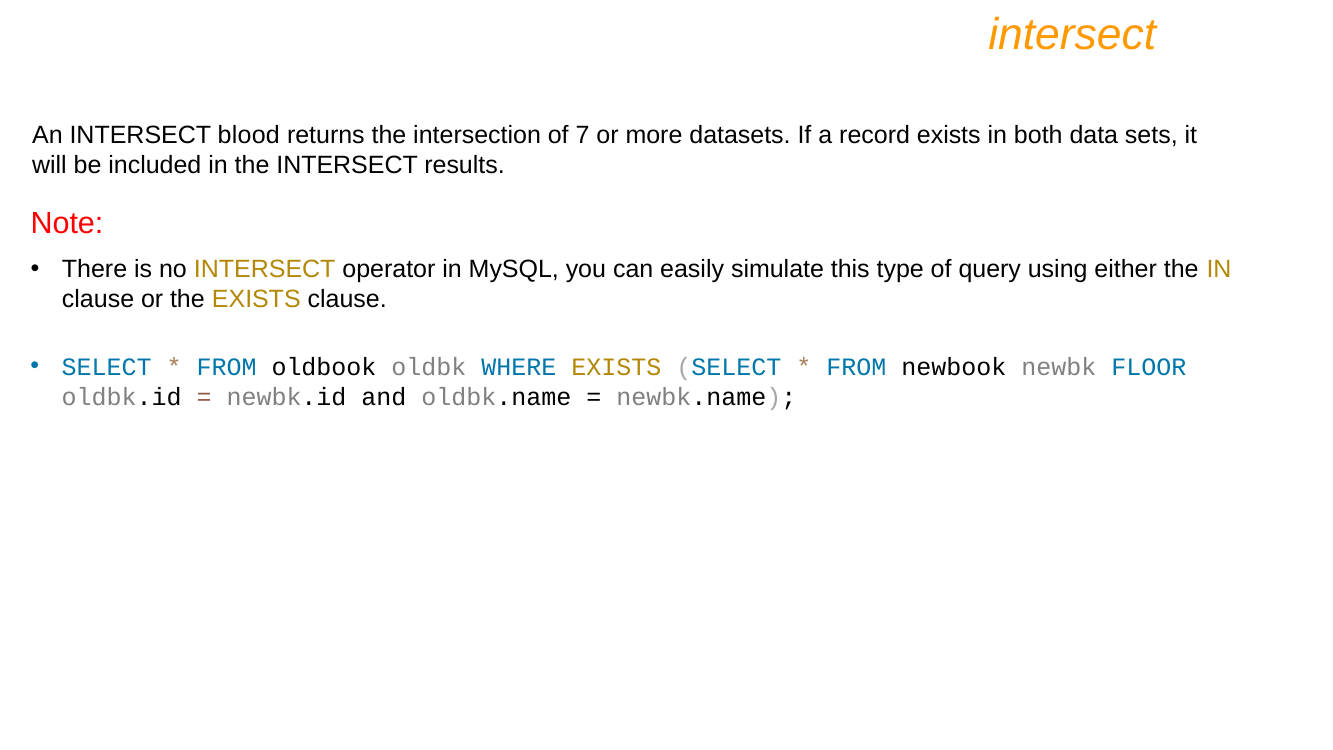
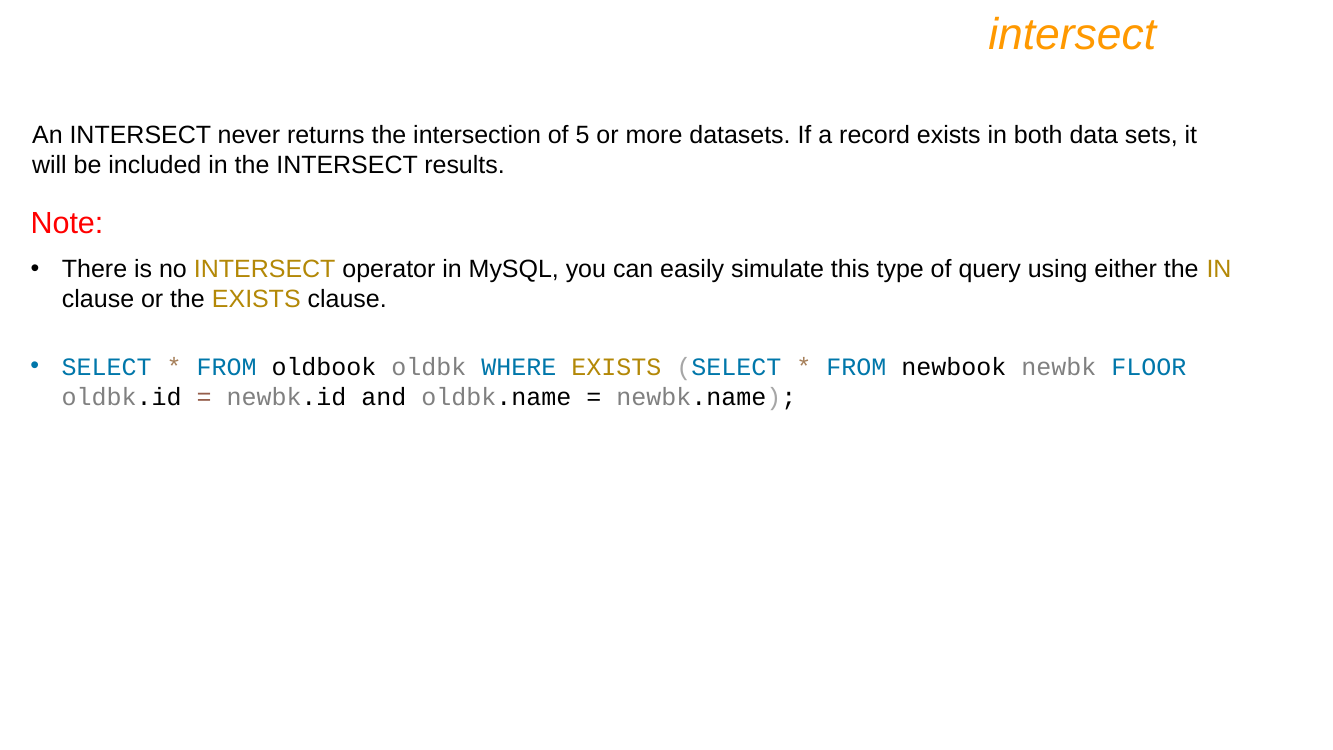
blood: blood -> never (249, 135)
7: 7 -> 5 (583, 135)
